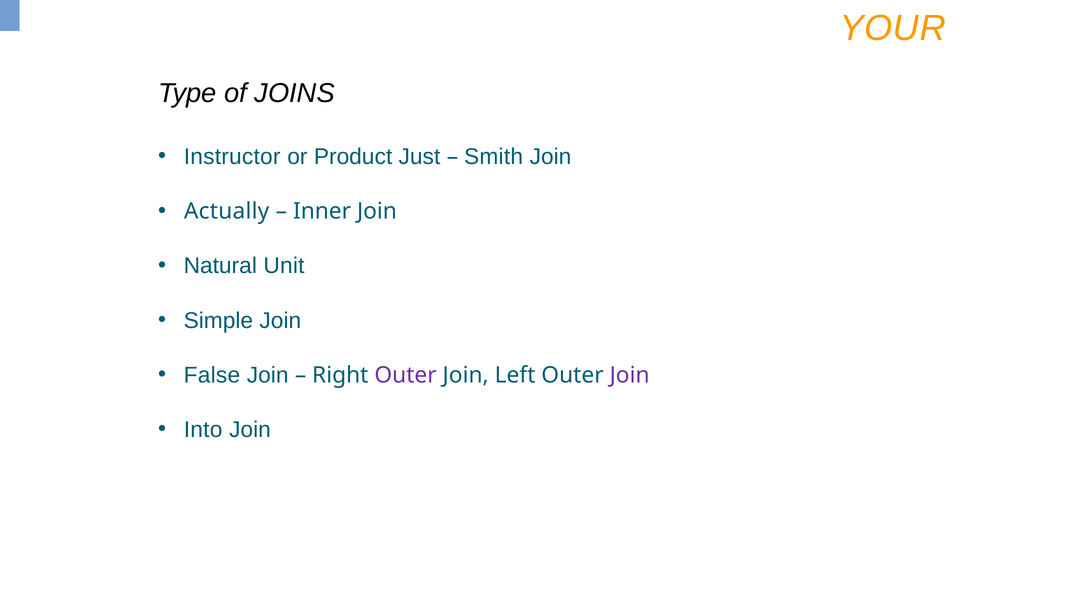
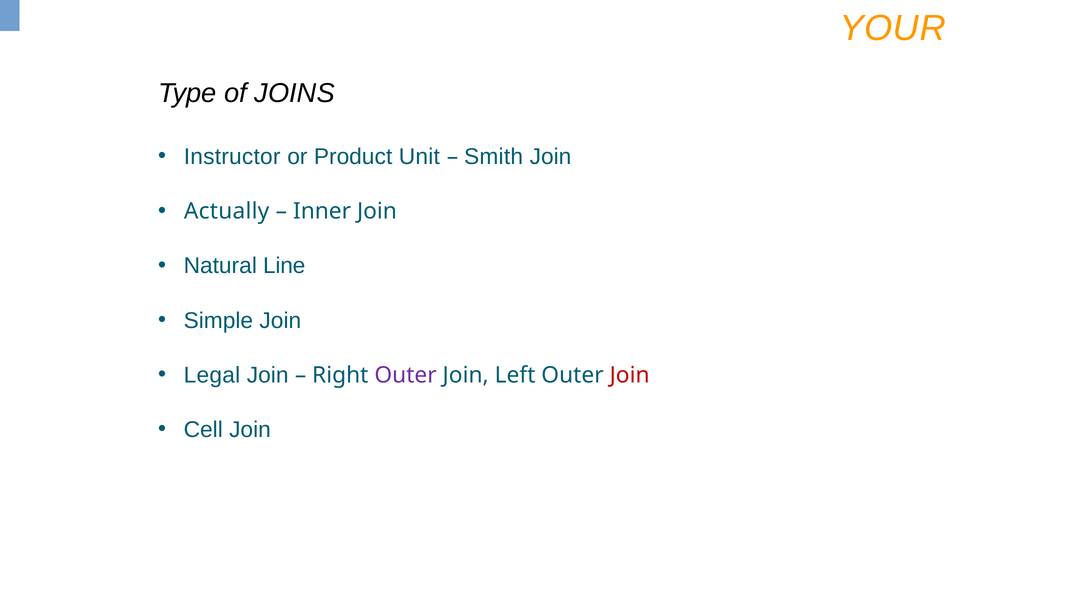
Just: Just -> Unit (419, 157)
Unit: Unit -> Line (284, 266)
False: False -> Legal (212, 375)
Join colour: purple -> red (630, 375)
Into: Into -> Cell (203, 430)
